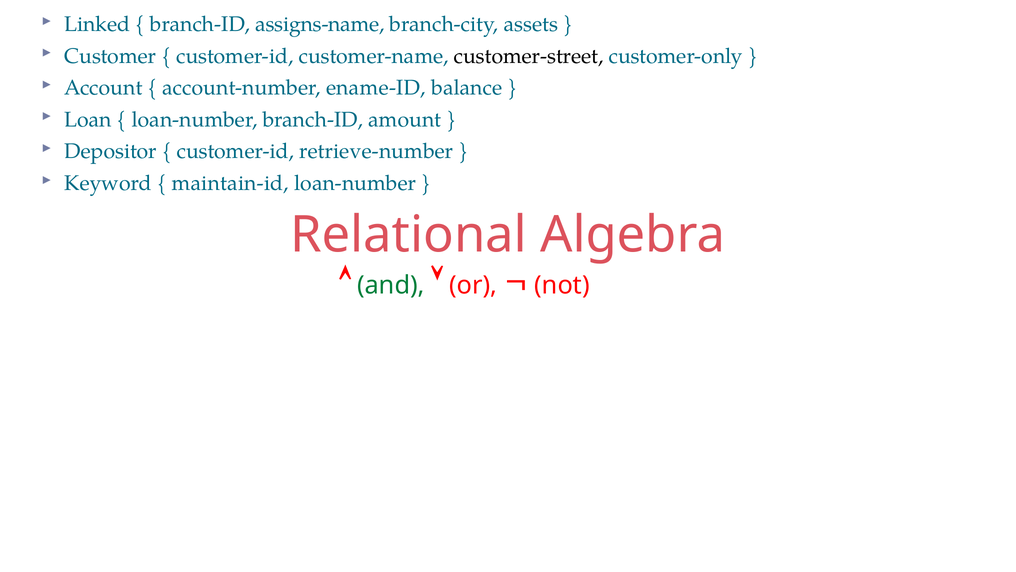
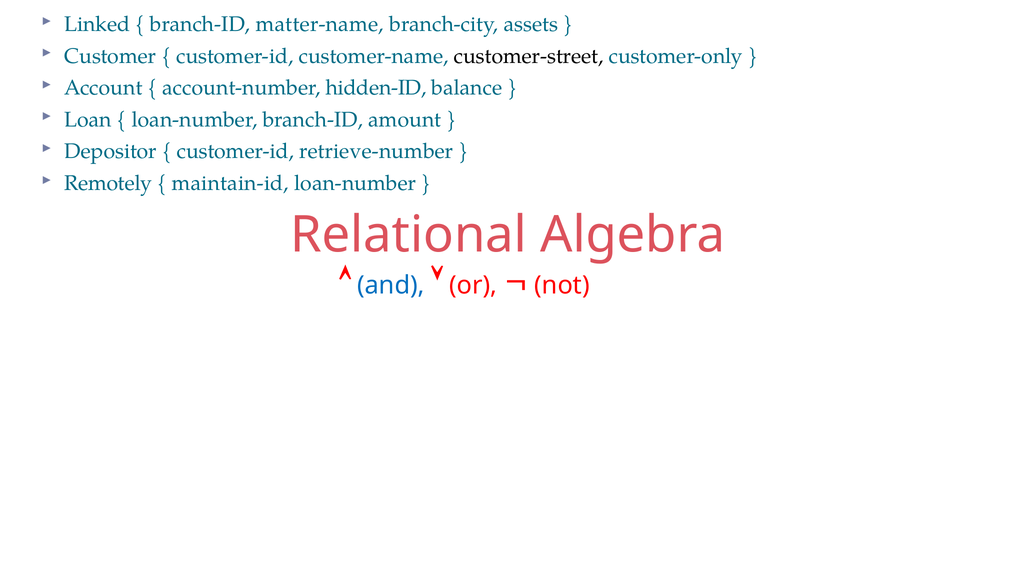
assigns-name: assigns-name -> matter-name (320, 24)
ename-ID: ename-ID -> hidden-ID (376, 88)
Keyword: Keyword -> Remotely (108, 183)
and colour: green -> blue (391, 285)
